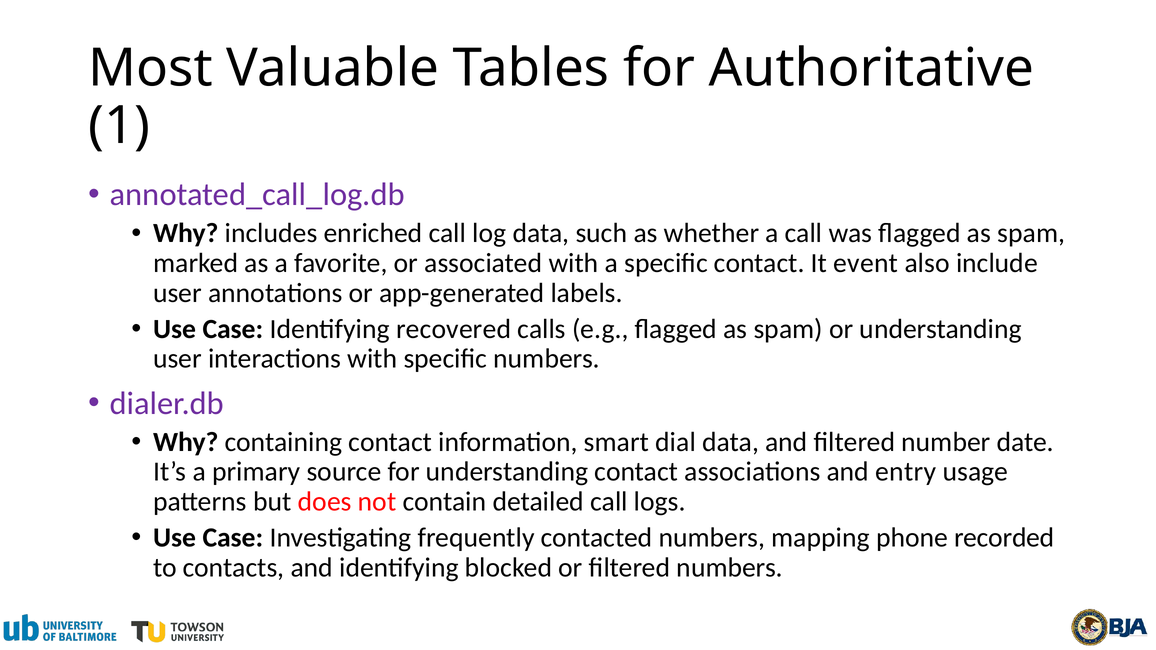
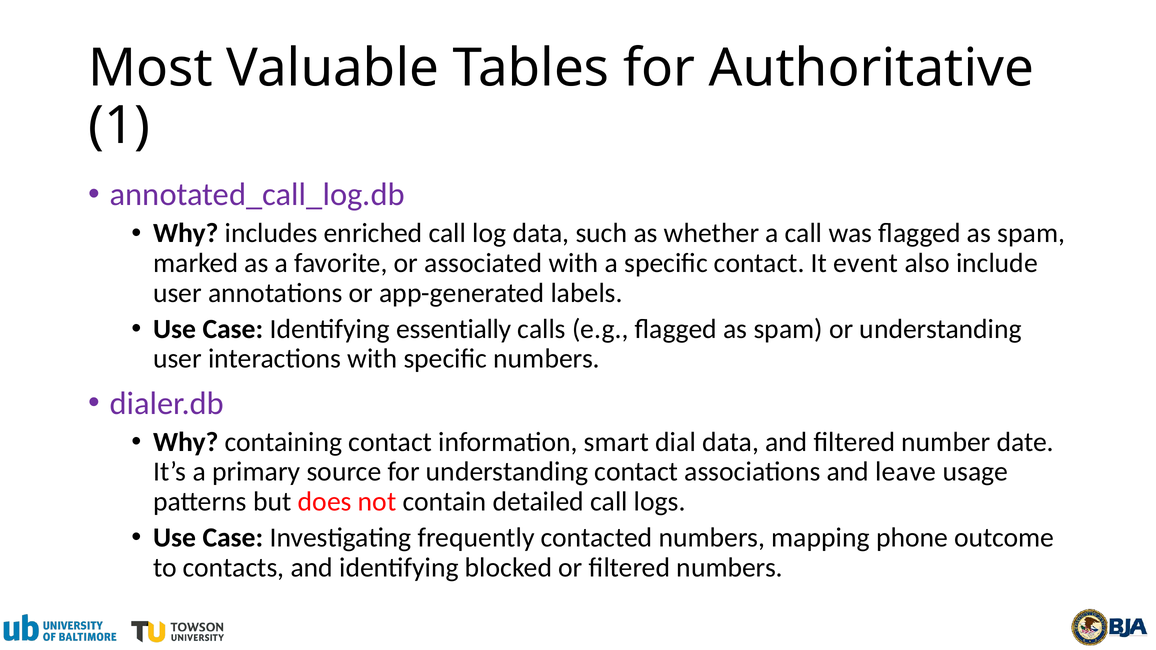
recovered: recovered -> essentially (454, 329)
entry: entry -> leave (906, 472)
recorded: recorded -> outcome (1004, 538)
